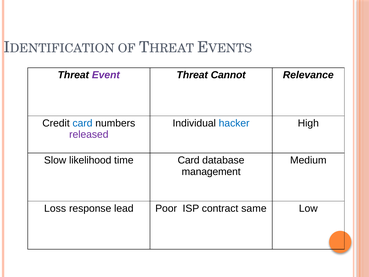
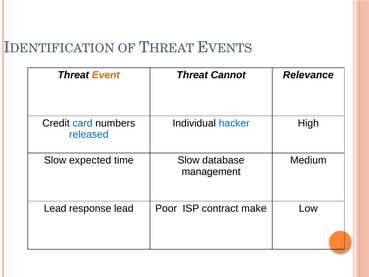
Event colour: purple -> orange (106, 75)
released colour: purple -> blue (89, 134)
likelihood: likelihood -> expected (90, 160)
time Card: Card -> Slow (189, 160)
Loss: Loss -> Lead (55, 208)
same: same -> make (254, 208)
